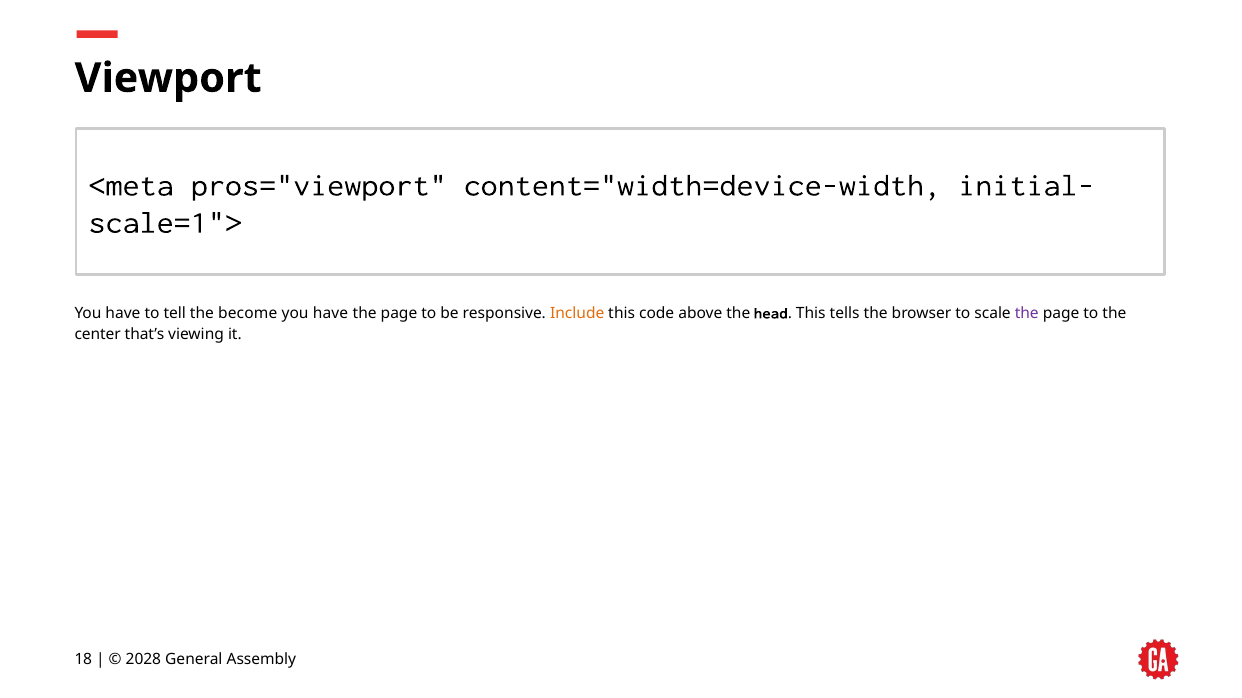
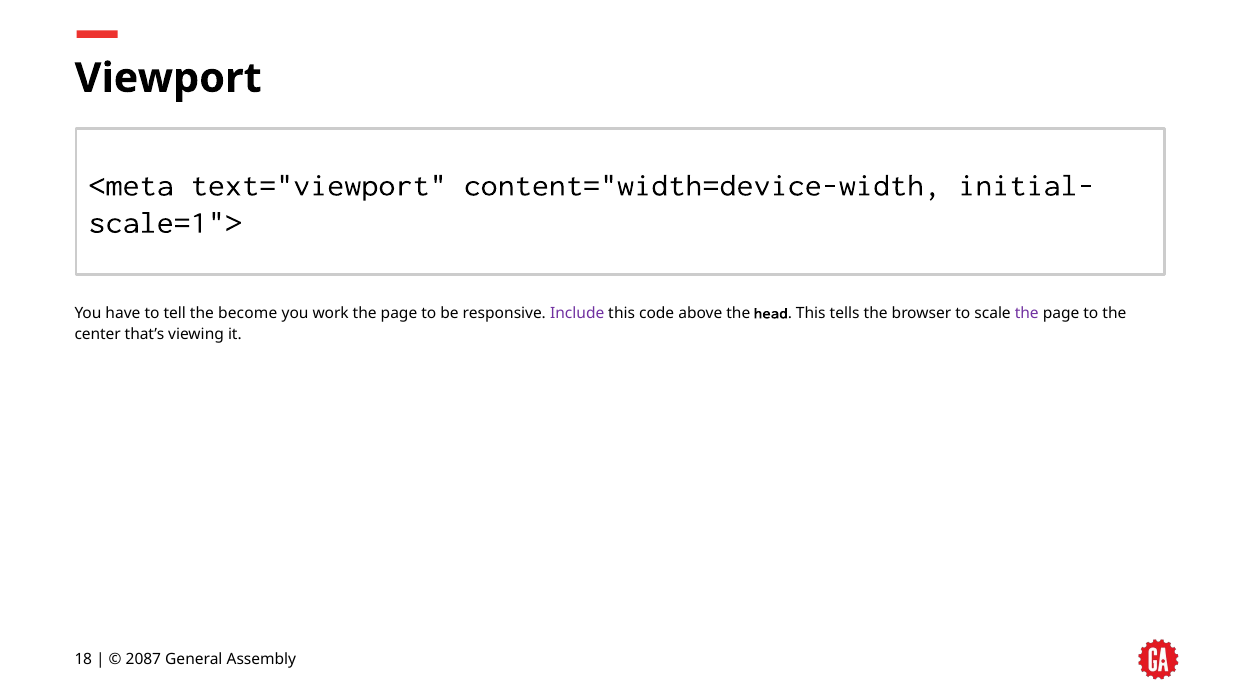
pros="viewport: pros="viewport -> text="viewport (319, 185)
have: have -> work (331, 314)
Include colour: orange -> purple (577, 314)
2028: 2028 -> 2087 (143, 660)
